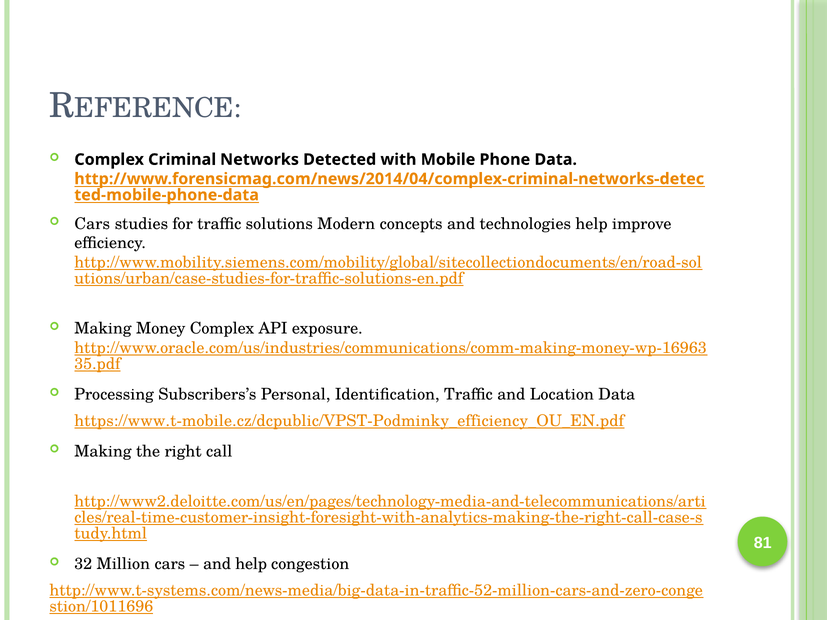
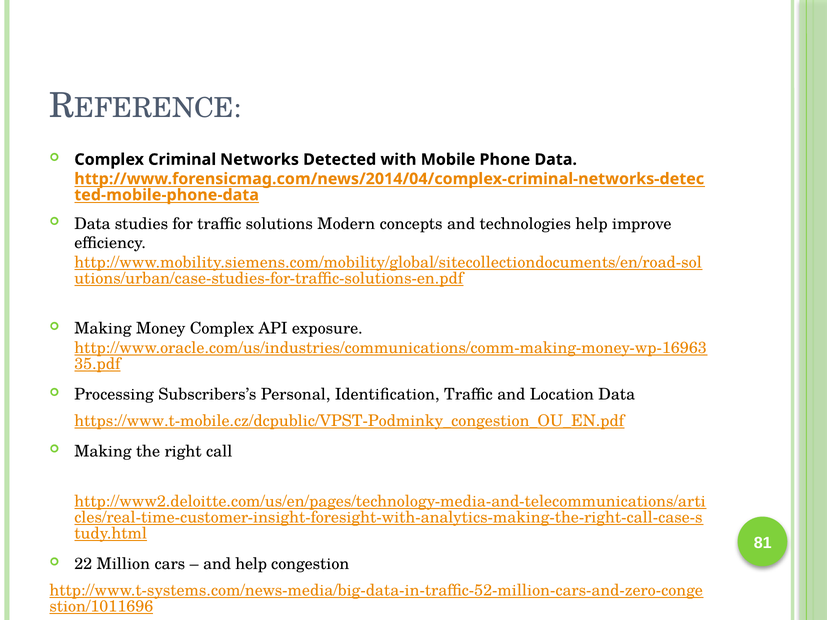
Cars: Cars -> Data (92, 224)
https://www.t-mobile.cz/dcpublic/VPST-Podminky_efficiency_OU_EN.pdf: https://www.t-mobile.cz/dcpublic/VPST-Podminky_efficiency_OU_EN.pdf -> https://www.t-mobile.cz/dcpublic/VPST-Podminky_congestion_OU_EN.pdf (349, 421)
32: 32 -> 22 (83, 564)
